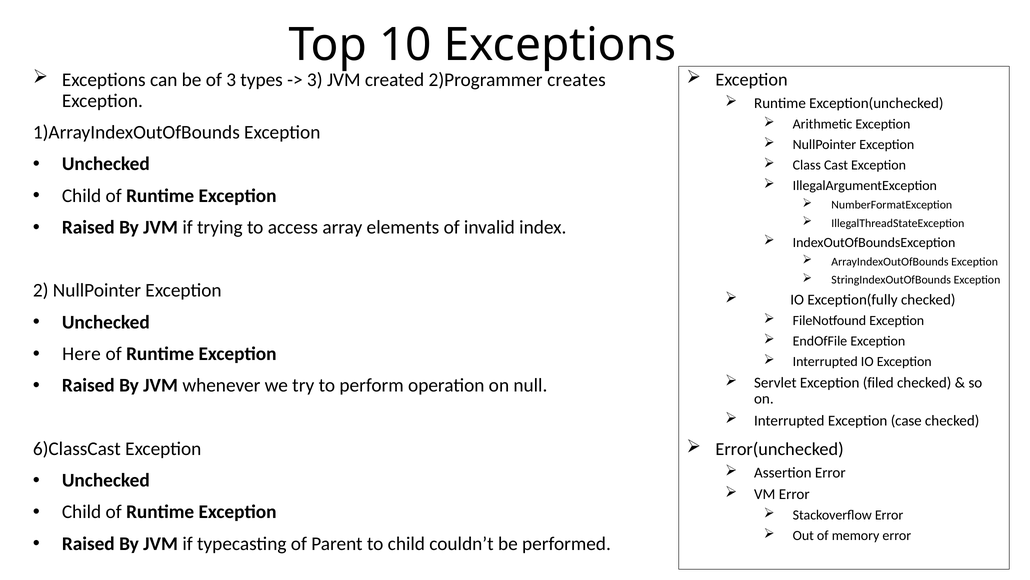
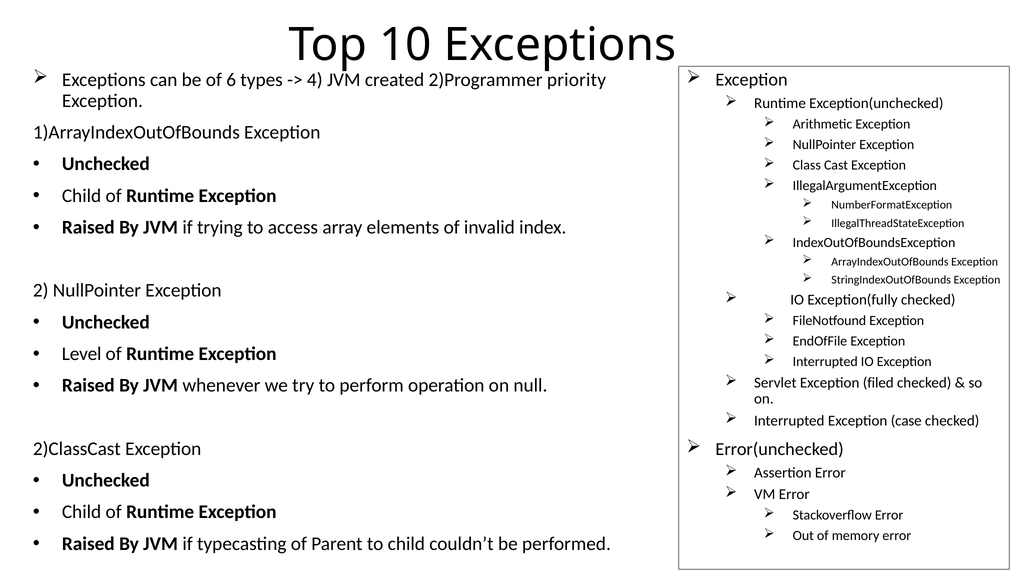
of 3: 3 -> 6 (231, 80)
3: 3 -> 4 (315, 80)
creates: creates -> priority (576, 80)
Here: Here -> Level (82, 353)
6)ClassCast: 6)ClassCast -> 2)ClassCast (77, 448)
